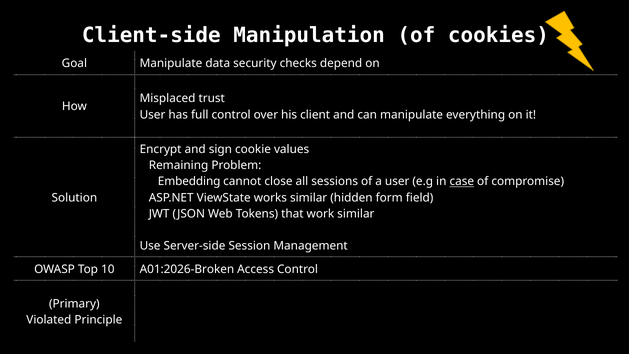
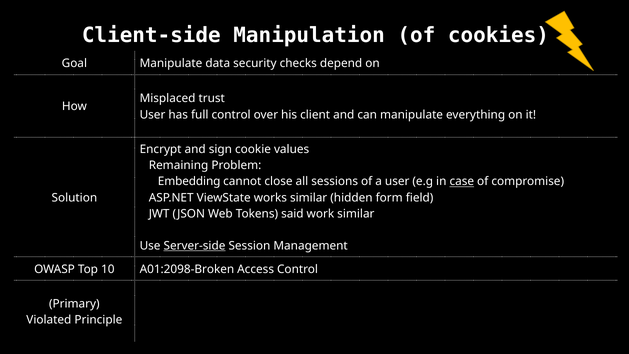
that: that -> said (292, 214)
Server-side underline: none -> present (195, 246)
A01:2026-Broken: A01:2026-Broken -> A01:2098-Broken (187, 269)
